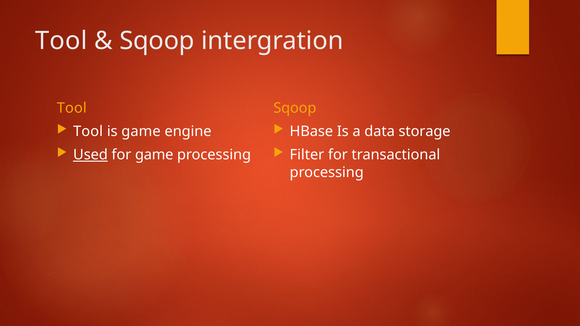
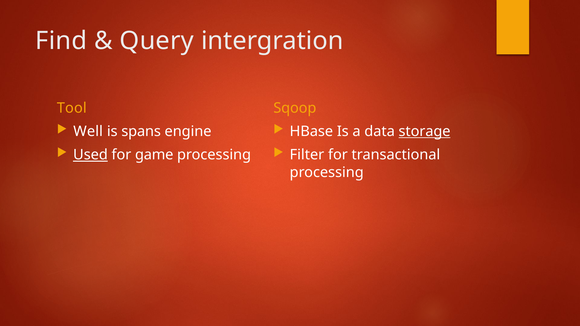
Tool: Tool -> Find (61, 41)
Sqoop: Sqoop -> Query (157, 41)
Tool: Tool -> Well (88, 132)
is game: game -> spans (141, 132)
storage underline: none -> present (425, 132)
